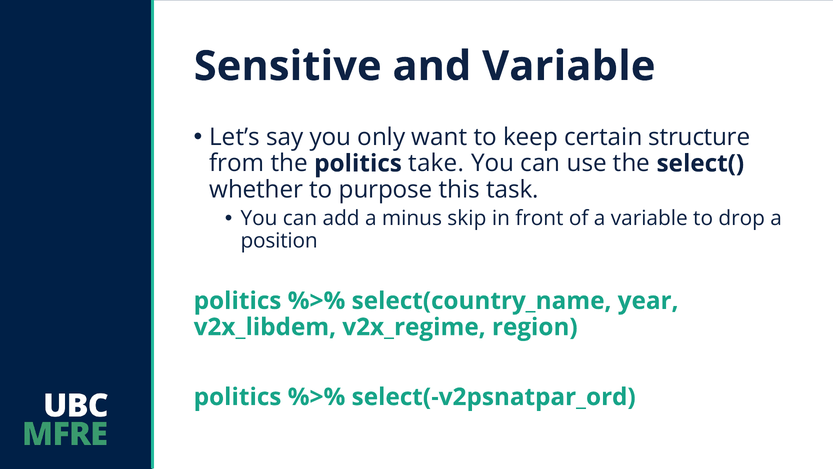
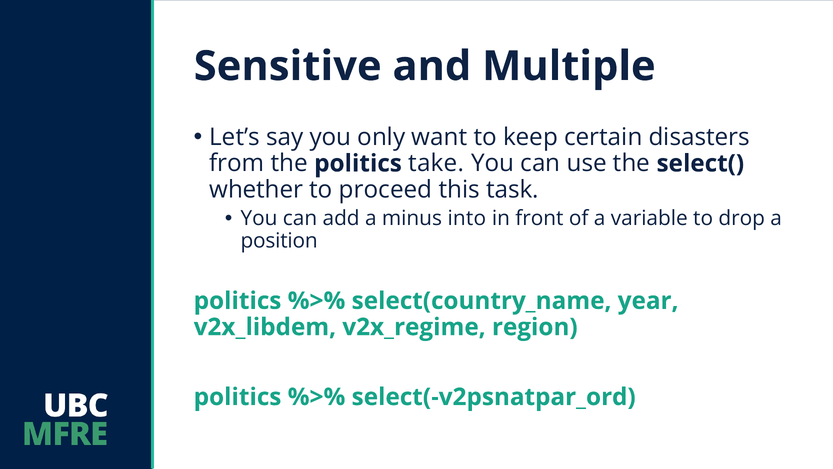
and Variable: Variable -> Multiple (569, 66)
structure: structure -> disasters (699, 137)
purpose: purpose -> proceed (386, 190)
skip: skip -> into (467, 218)
